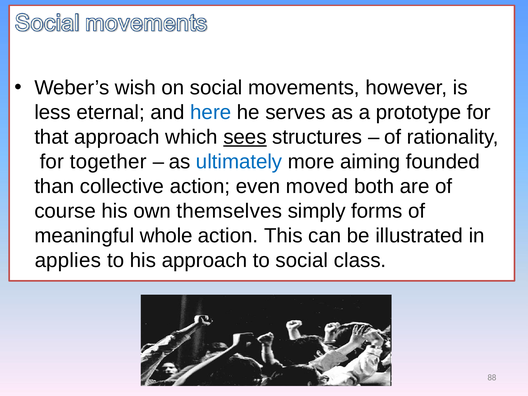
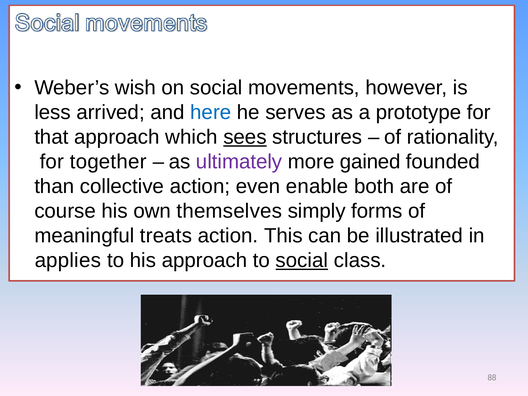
eternal: eternal -> arrived (111, 113)
ultimately colour: blue -> purple (239, 162)
aiming: aiming -> gained (370, 162)
moved: moved -> enable (317, 186)
whole: whole -> treats (166, 236)
social underline: none -> present (302, 260)
